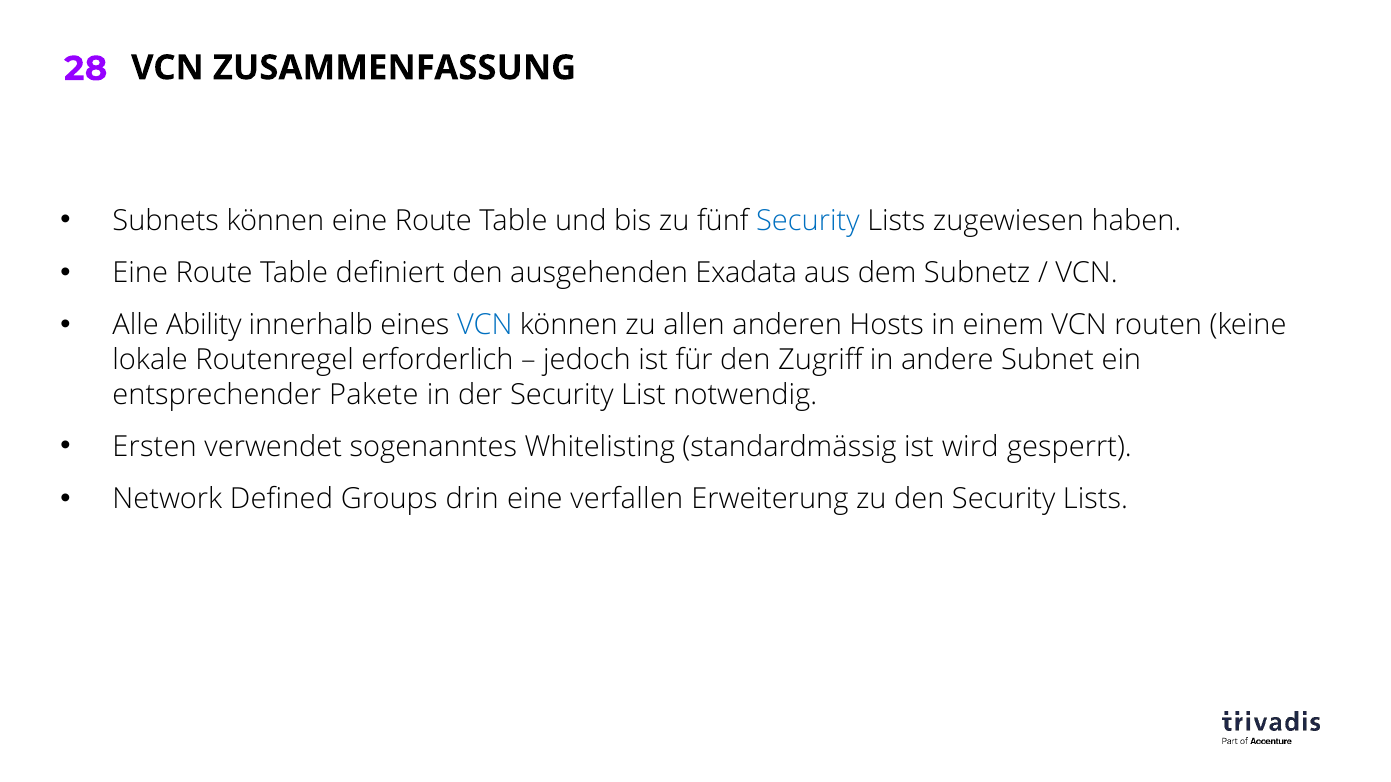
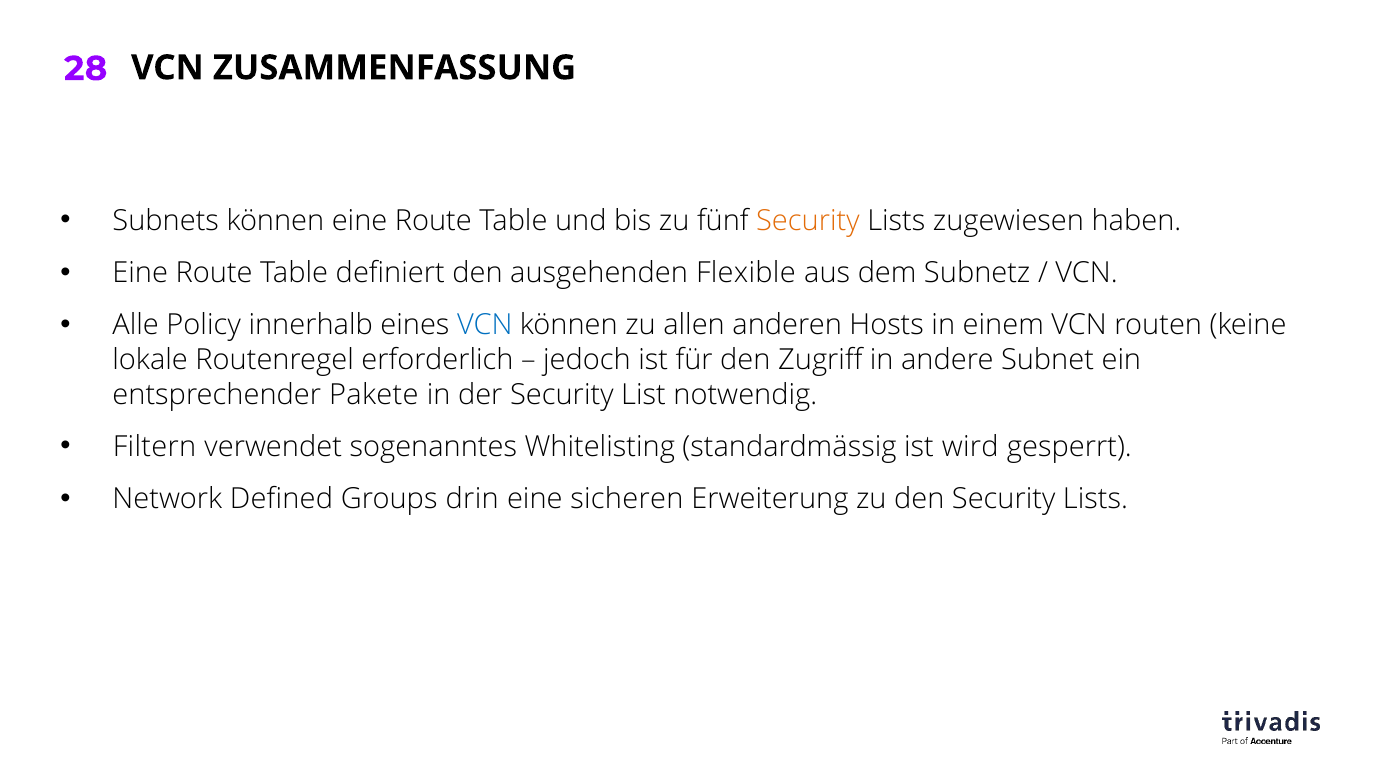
Security colour: blue -> orange (808, 221)
Exadata: Exadata -> Flexible (746, 273)
Ability: Ability -> Policy (204, 325)
Ersten: Ersten -> Filtern (155, 447)
verfallen: verfallen -> sicheren (627, 499)
